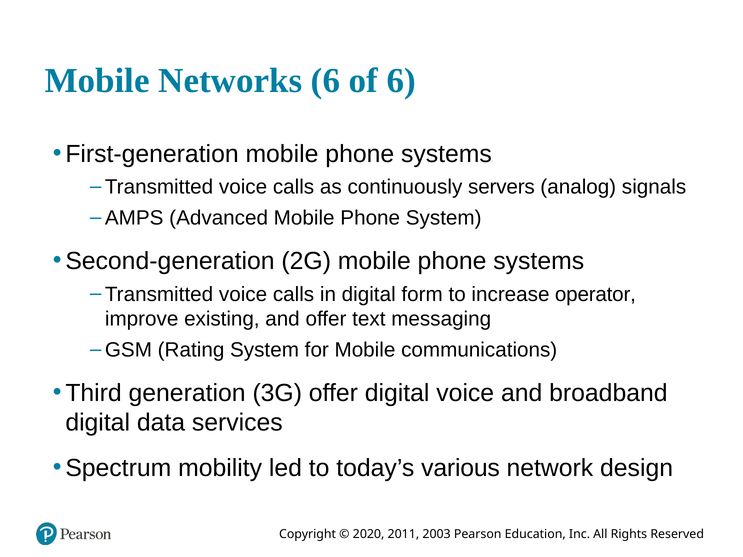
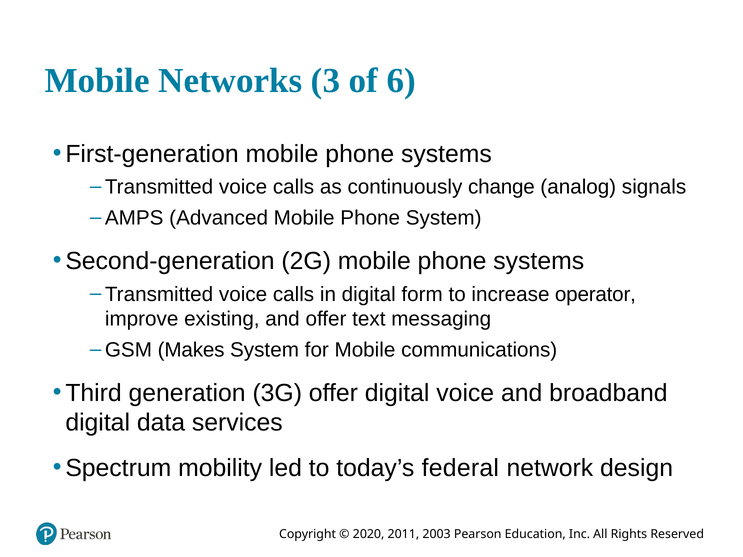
Networks 6: 6 -> 3 (326, 81)
servers: servers -> change (501, 187)
Rating: Rating -> Makes (191, 350)
various: various -> federal (460, 468)
